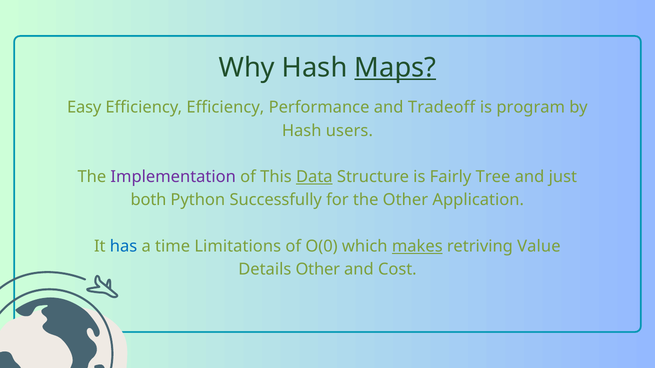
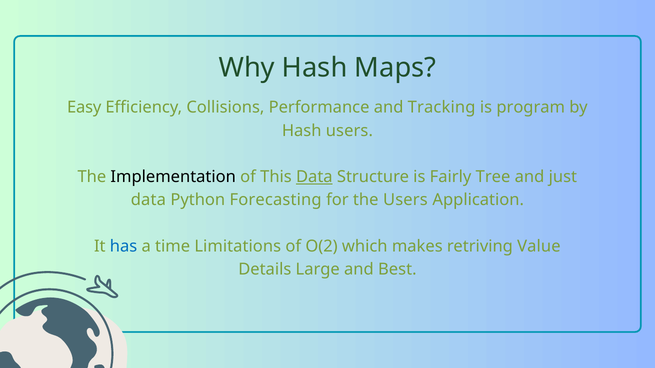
Maps underline: present -> none (395, 68)
Efficiency Efficiency: Efficiency -> Collisions (225, 108)
Tradeoff: Tradeoff -> Tracking (442, 108)
Implementation colour: purple -> black (173, 177)
both: both -> data (148, 200)
Successfully: Successfully -> Forecasting (276, 200)
the Other: Other -> Users (405, 200)
O(0: O(0 -> O(2 (322, 247)
makes underline: present -> none (417, 247)
Details Other: Other -> Large (318, 270)
Cost: Cost -> Best (397, 270)
